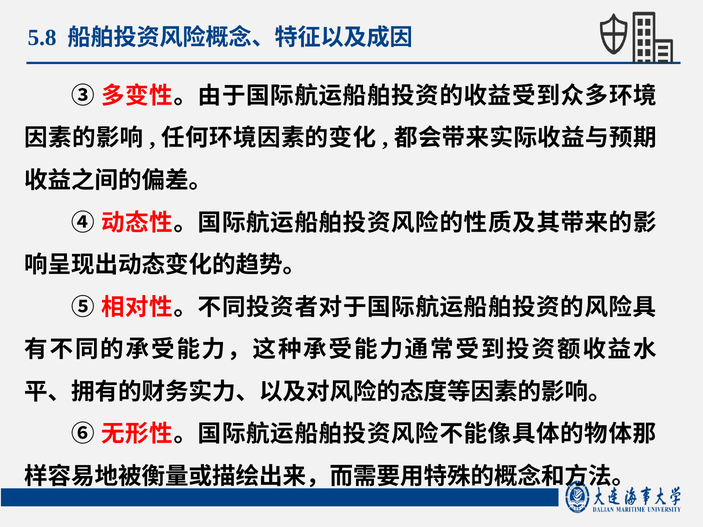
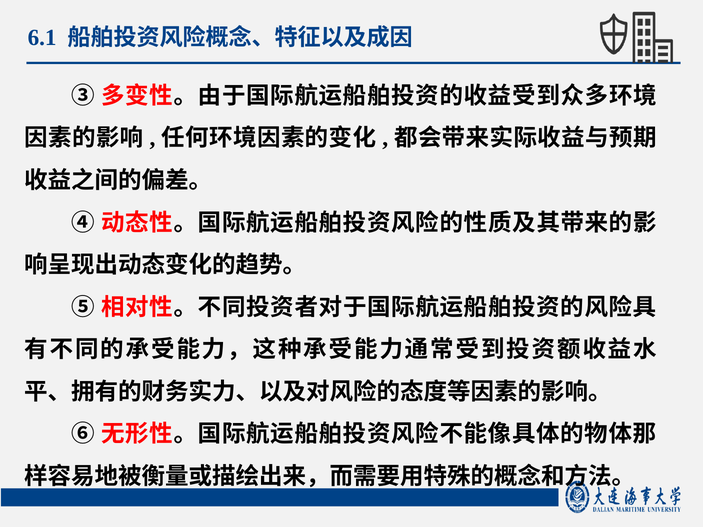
5.8: 5.8 -> 6.1 (42, 37)
